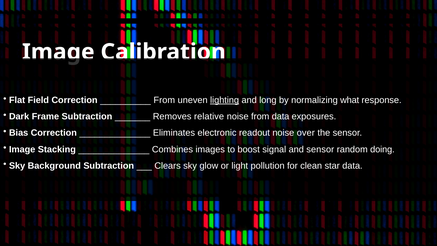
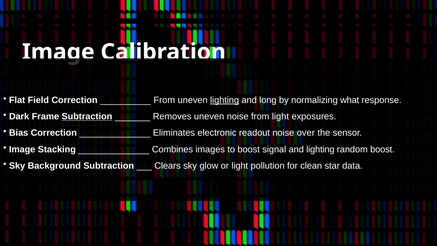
Subtraction underline: none -> present (87, 116)
Removes relative: relative -> uneven (209, 116)
from data: data -> light (280, 116)
and sensor: sensor -> lighting (320, 149)
random doing: doing -> boost (382, 149)
